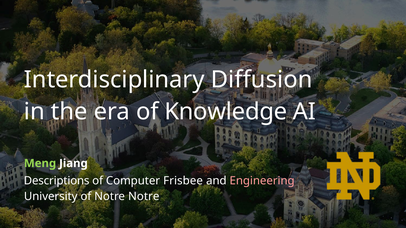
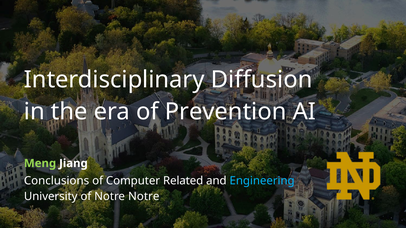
Knowledge: Knowledge -> Prevention (226, 112)
Descriptions: Descriptions -> Conclusions (57, 181)
Frisbee: Frisbee -> Related (183, 181)
Engineering colour: pink -> light blue (262, 181)
